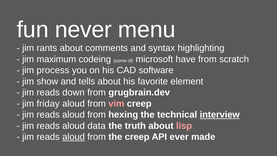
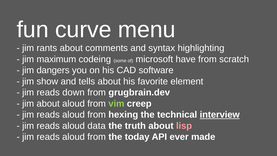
never: never -> curve (83, 30)
process: process -> dangers (53, 70)
jim friday: friday -> about (48, 103)
vim colour: pink -> light green (116, 103)
aloud underline: present -> none (74, 137)
the creep: creep -> today (137, 137)
